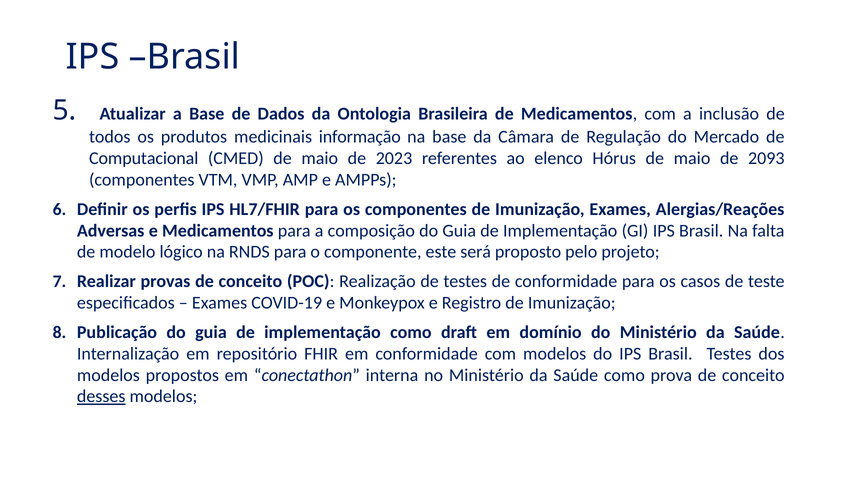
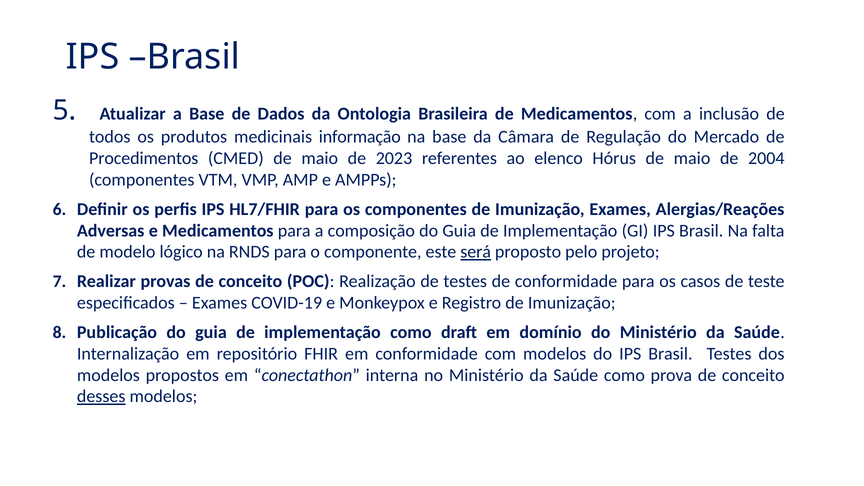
Computacional: Computacional -> Procedimentos (144, 158)
2093: 2093 -> 2004 (766, 158)
será underline: none -> present (476, 252)
